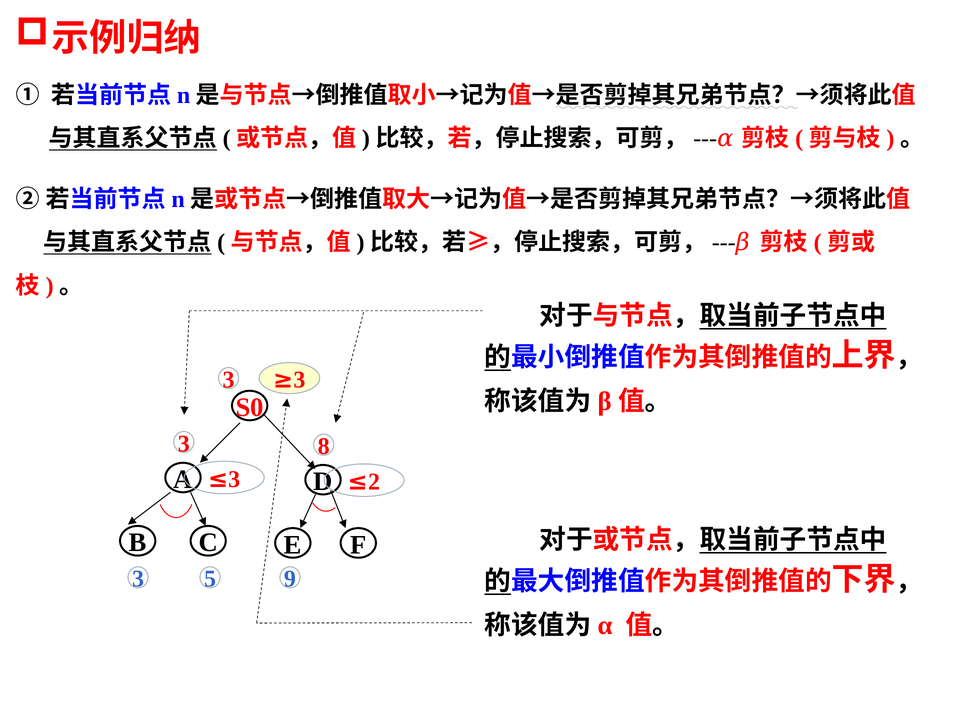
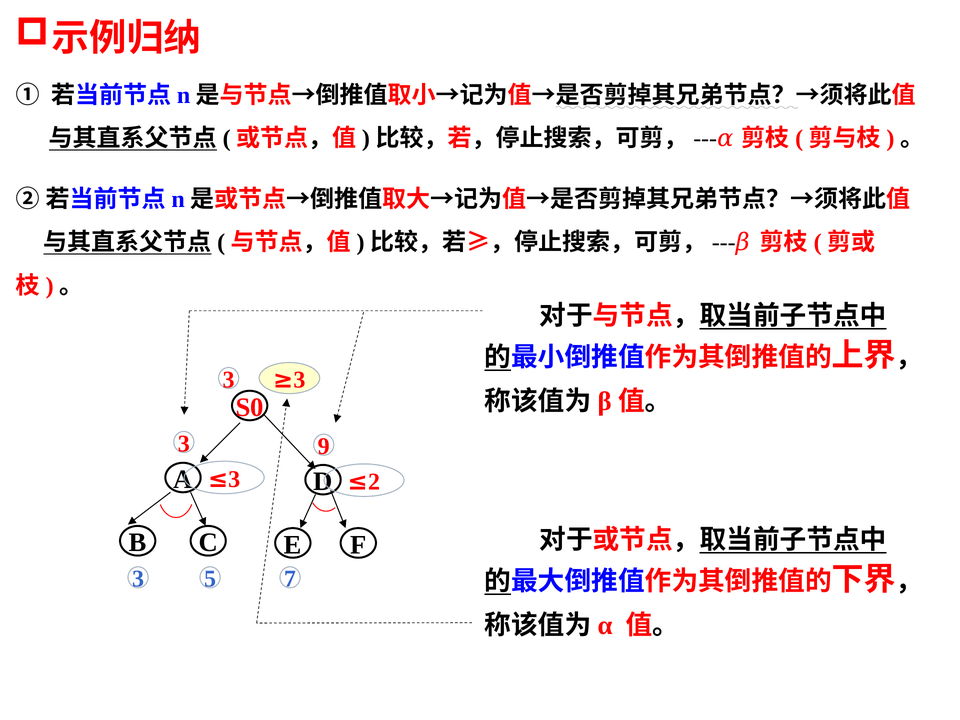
8: 8 -> 9 (324, 446)
9: 9 -> 7 (290, 579)
